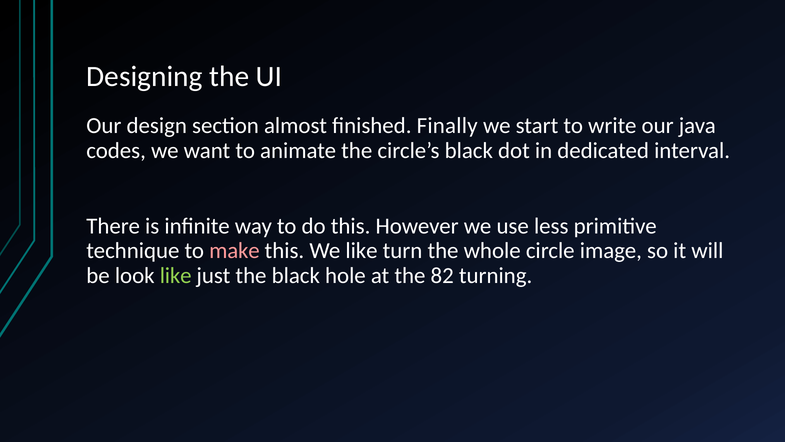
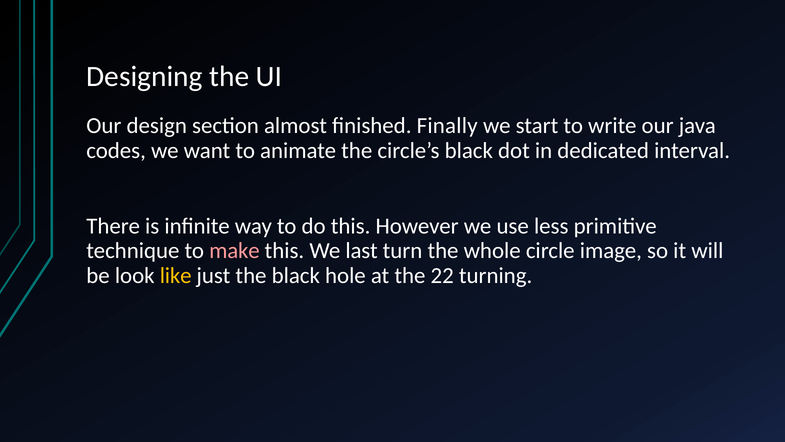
We like: like -> last (362, 251)
like colour: light green -> yellow (176, 275)
82: 82 -> 22 (442, 275)
